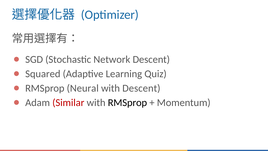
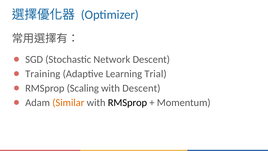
Squared: Squared -> Training (43, 74)
Quiz: Quiz -> Trial (156, 74)
Neural: Neural -> Scaling (83, 88)
Similar colour: red -> orange (68, 102)
